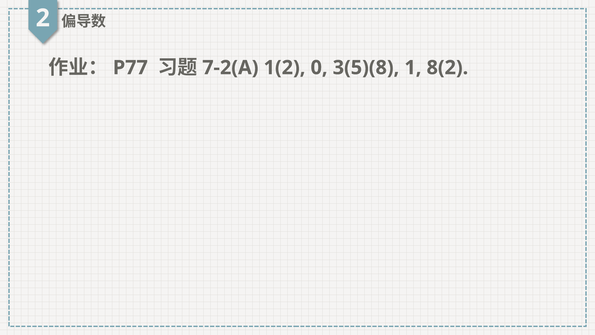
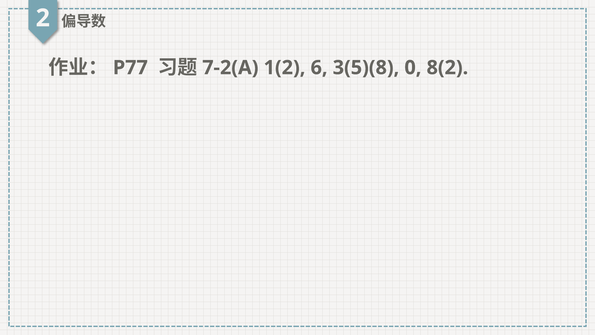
0: 0 -> 6 (319, 68)
1: 1 -> 0 (413, 68)
